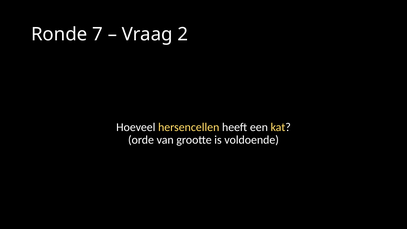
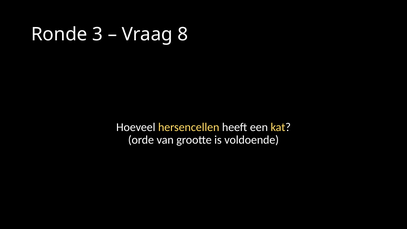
7: 7 -> 3 (98, 34)
2: 2 -> 8 (183, 34)
